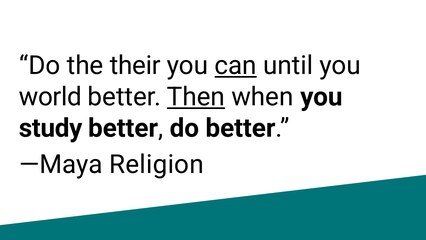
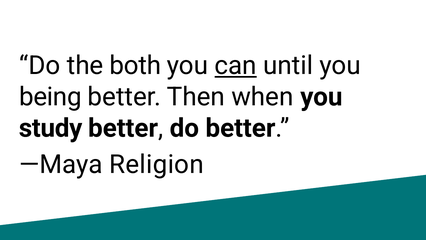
their: their -> both (135, 65)
world: world -> being (50, 97)
Then underline: present -> none (196, 97)
